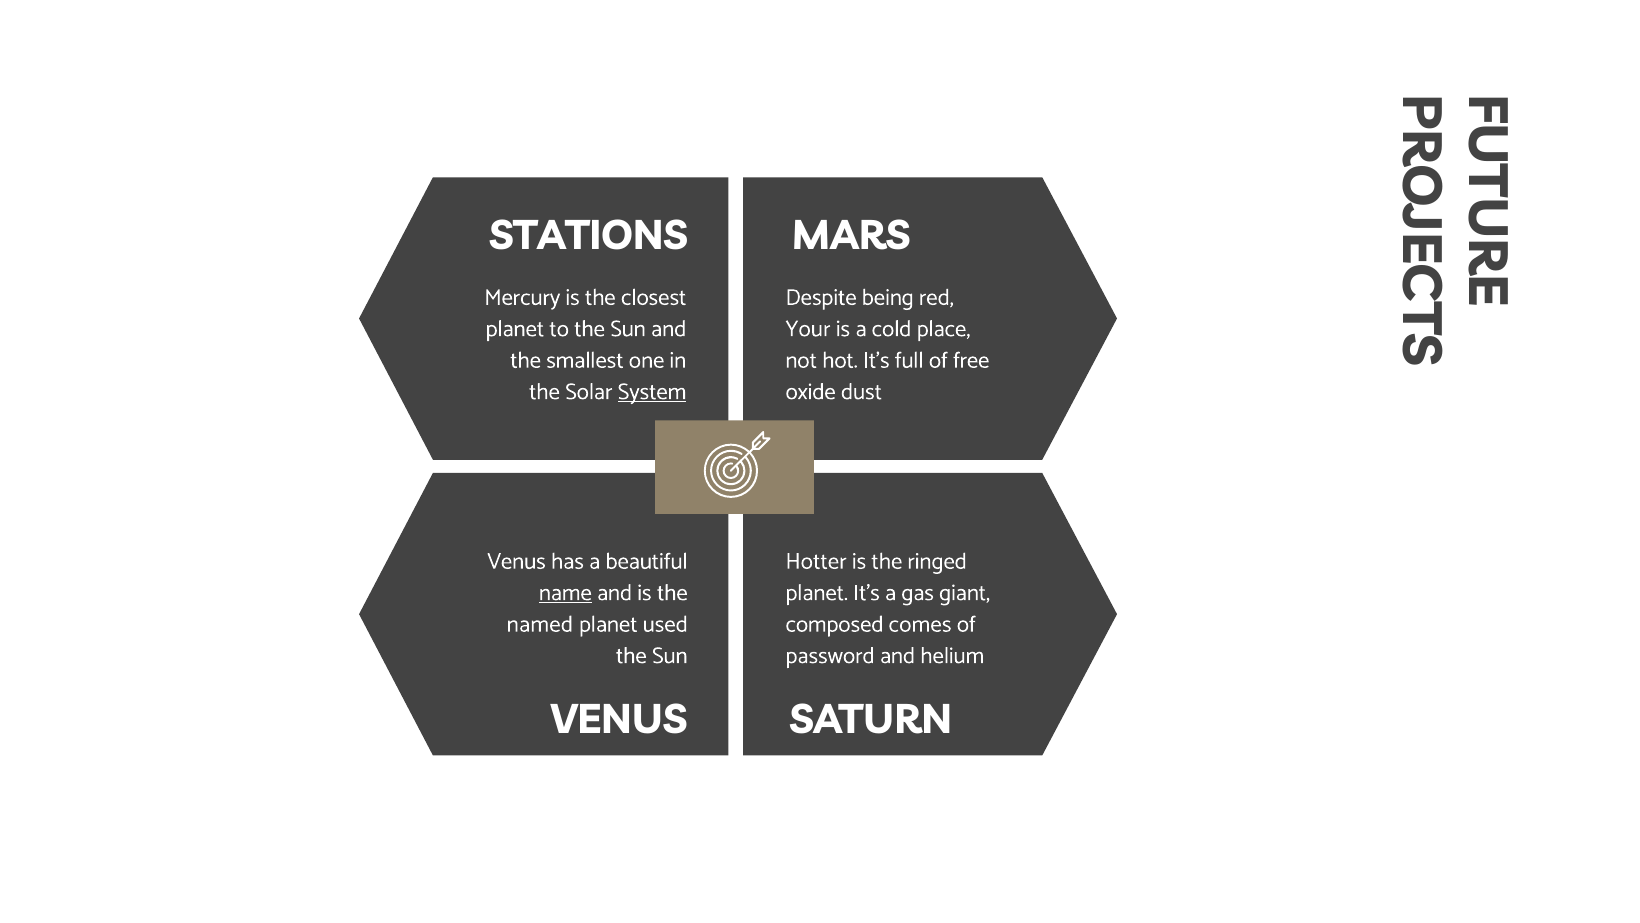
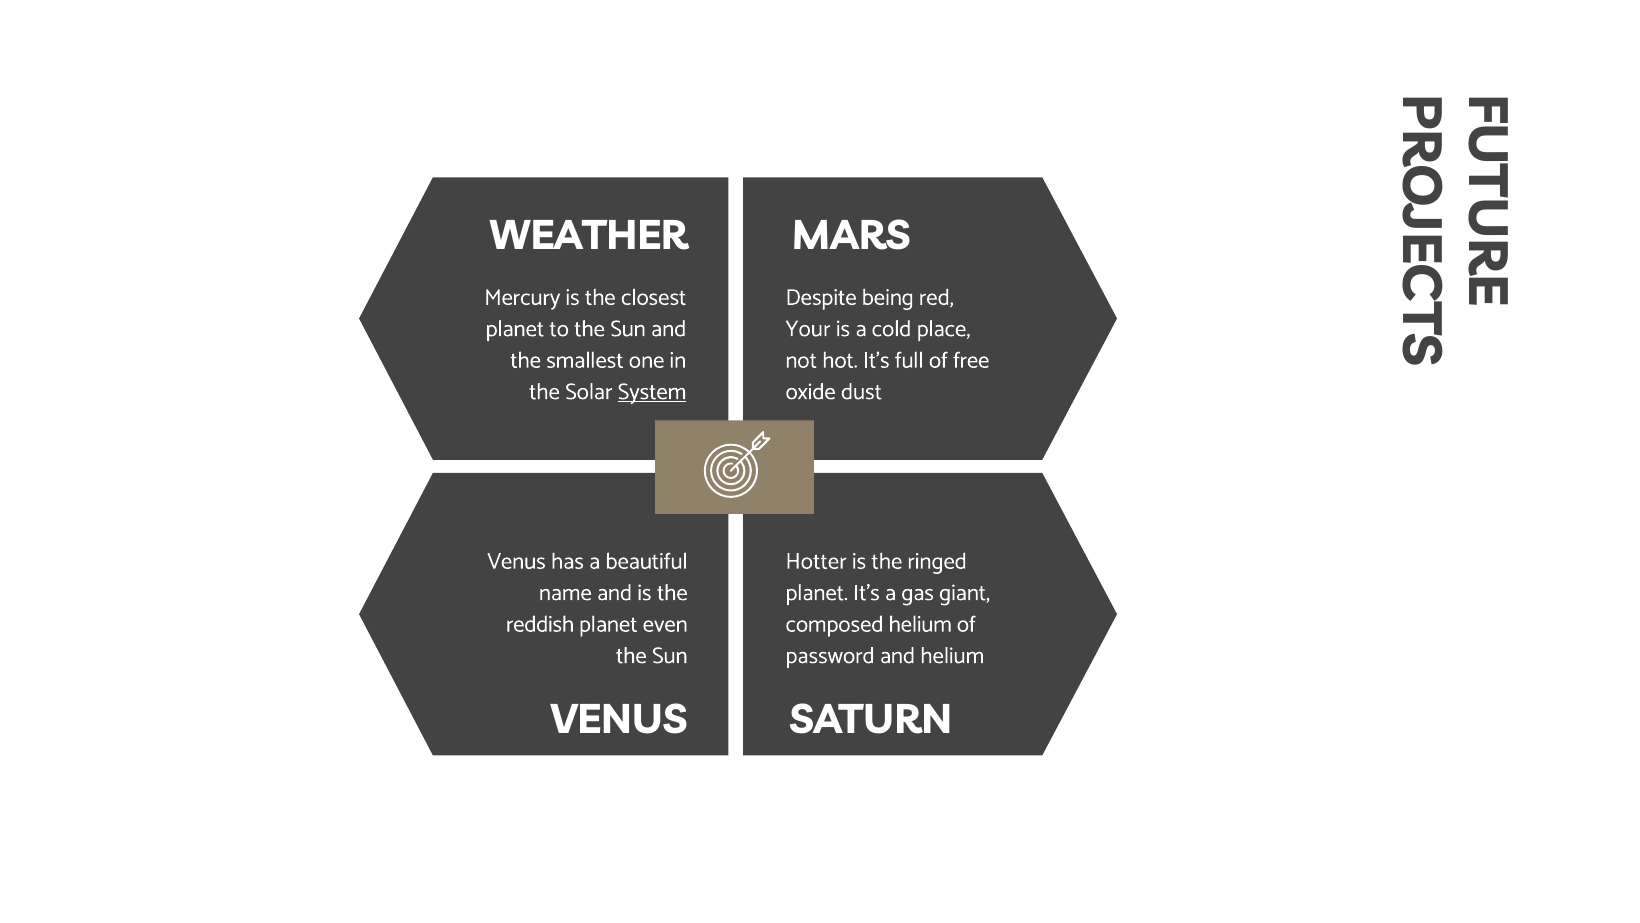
STATIONS: STATIONS -> WEATHER (588, 236)
name underline: present -> none (565, 592)
named: named -> reddish (540, 624)
used: used -> even (665, 624)
composed comes: comes -> helium (920, 624)
